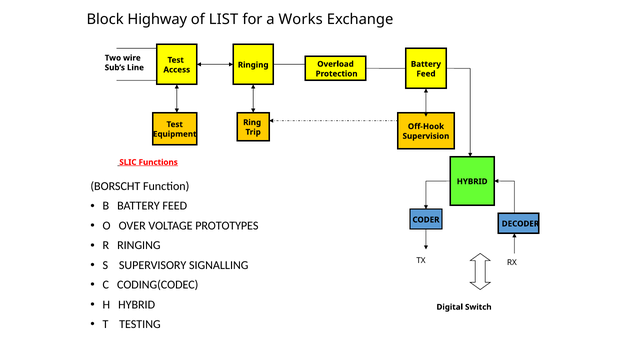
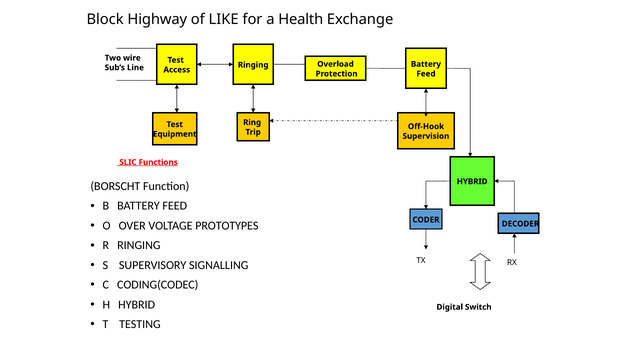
LIST: LIST -> LIKE (224, 19)
Works: Works -> Health (301, 19)
